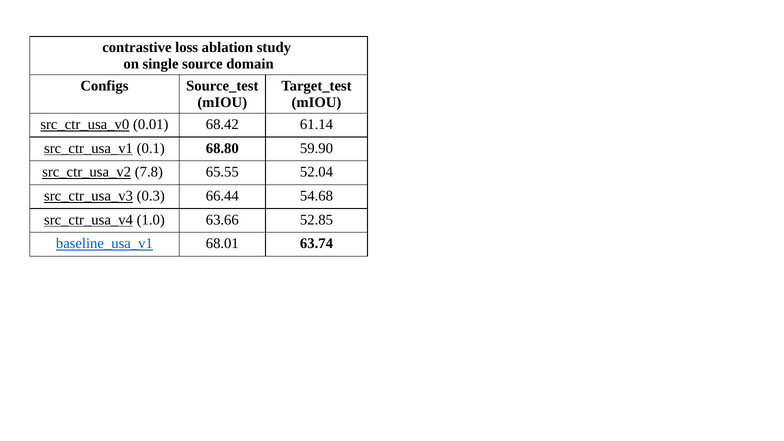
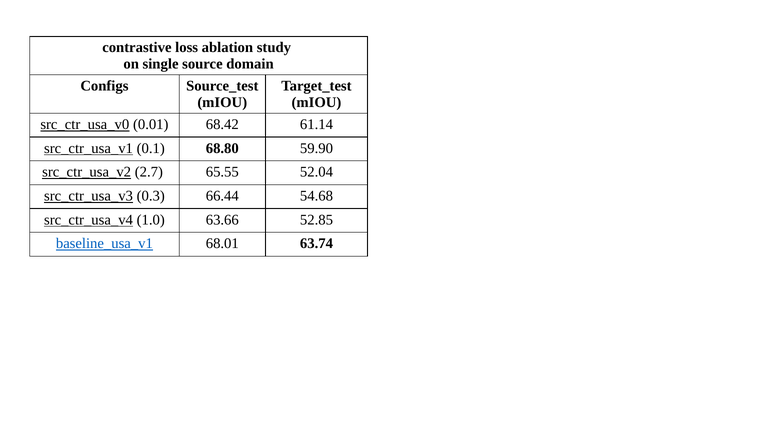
7.8: 7.8 -> 2.7 (149, 172)
